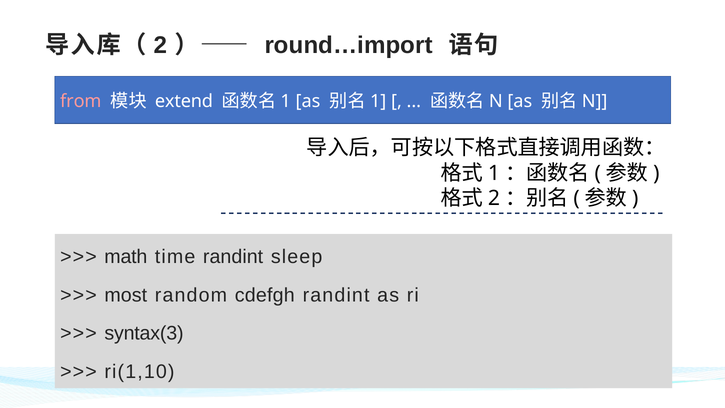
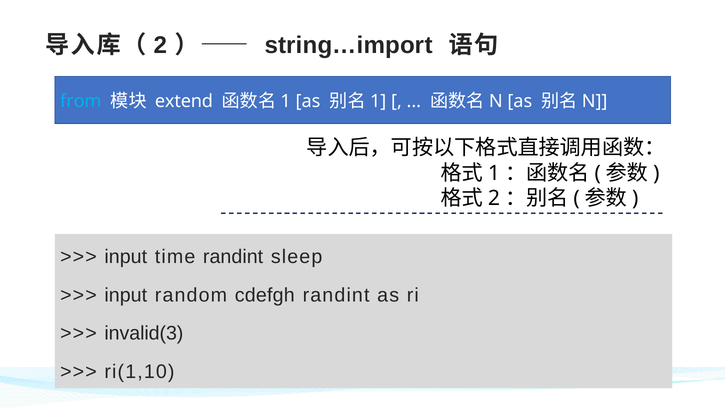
round…import: round…import -> string…import (349, 45)
from colour: pink -> light blue (81, 101)
math: math -> input (126, 257)
most: most -> input (126, 295)
syntax(3: syntax(3 -> invalid(3 (144, 333)
